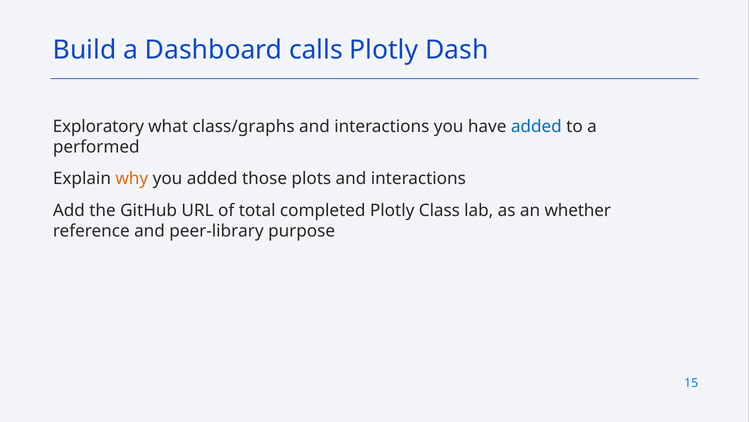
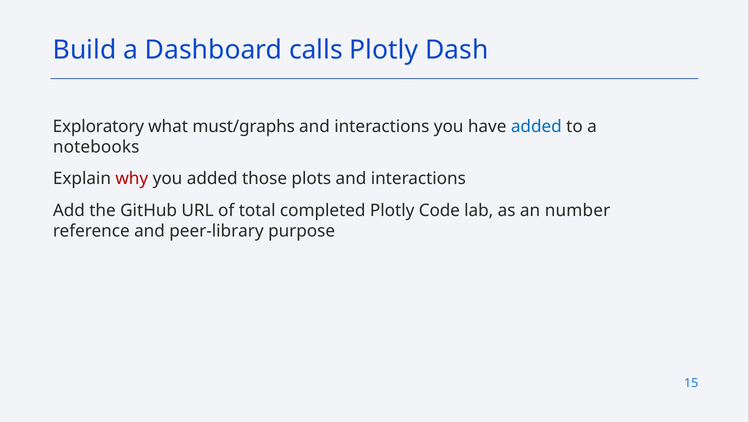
class/graphs: class/graphs -> must/graphs (244, 126)
performed: performed -> notebooks (96, 147)
why colour: orange -> red (132, 178)
Class: Class -> Code (439, 210)
whether: whether -> number (578, 210)
